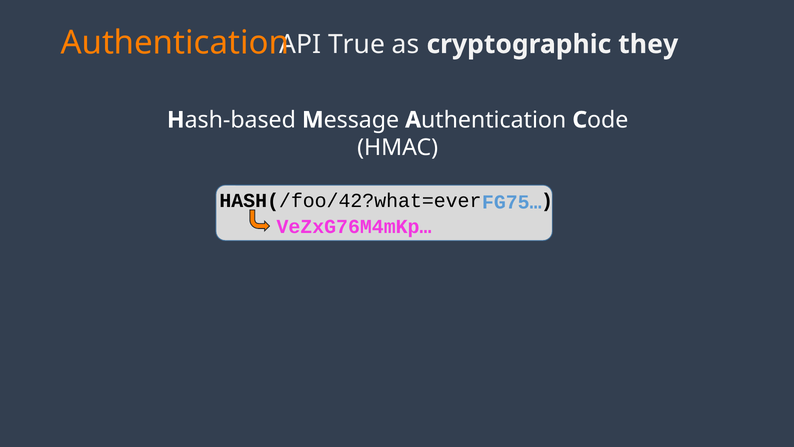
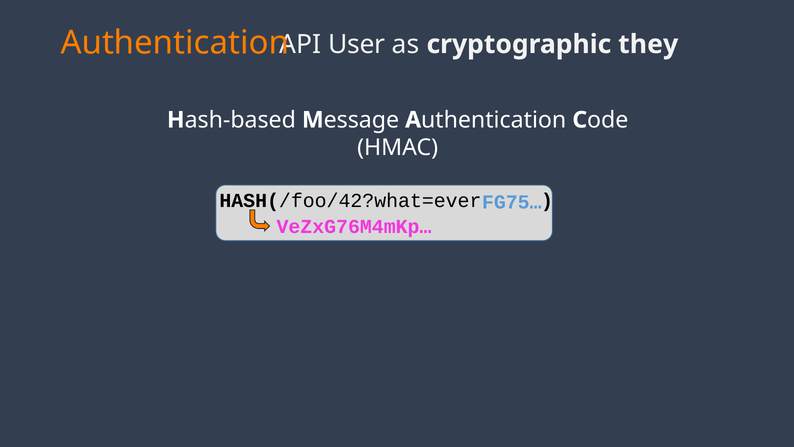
True: True -> User (357, 44)
